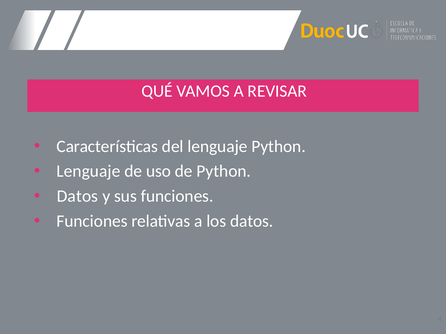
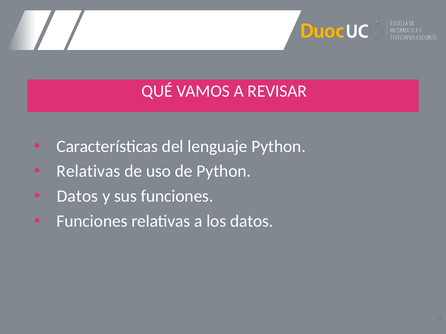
Lenguaje: Lenguaje -> Relativas (88, 171)
